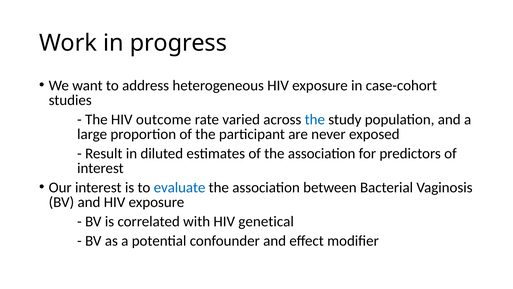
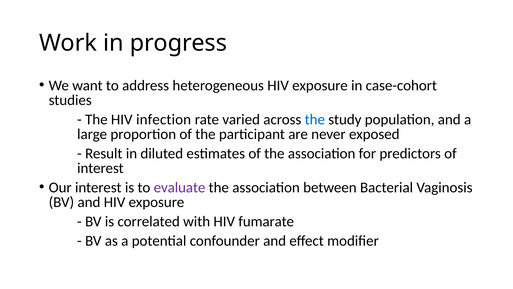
outcome: outcome -> infection (164, 119)
evaluate colour: blue -> purple (180, 187)
genetical: genetical -> fumarate (266, 221)
